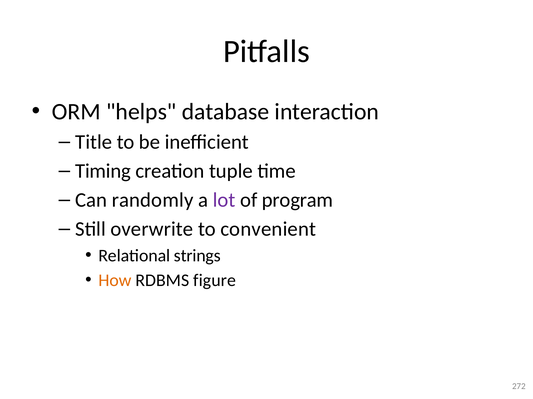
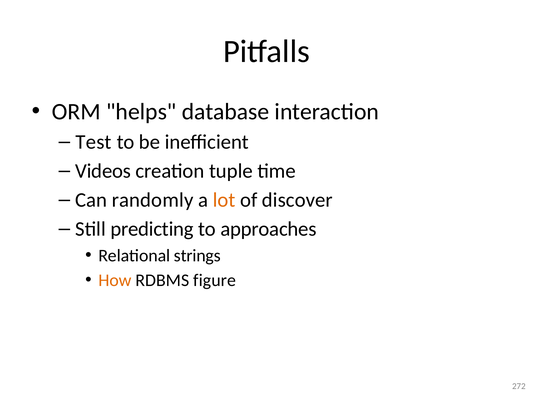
Title: Title -> Test (94, 142)
Timing: Timing -> Videos (103, 171)
lot colour: purple -> orange (224, 201)
program: program -> discover (297, 201)
overwrite: overwrite -> predicting (152, 230)
convenient: convenient -> approaches (268, 230)
